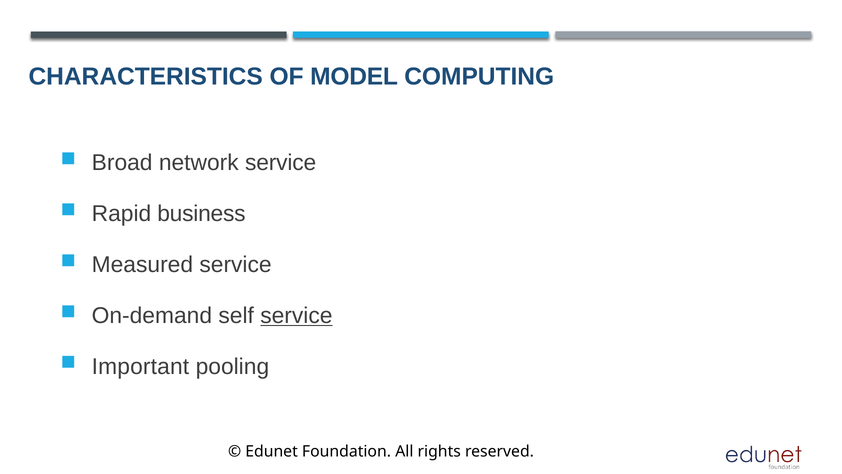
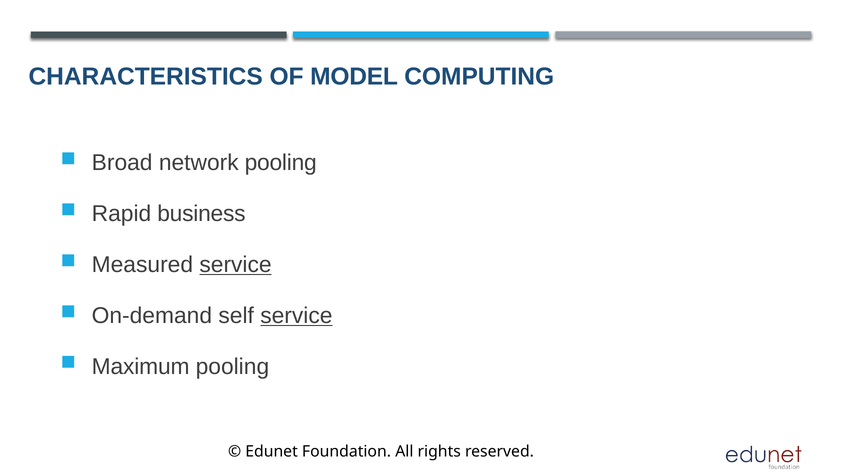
network service: service -> pooling (281, 163)
service underline: none -> present (236, 264)
Important: Important -> Maximum (141, 366)
